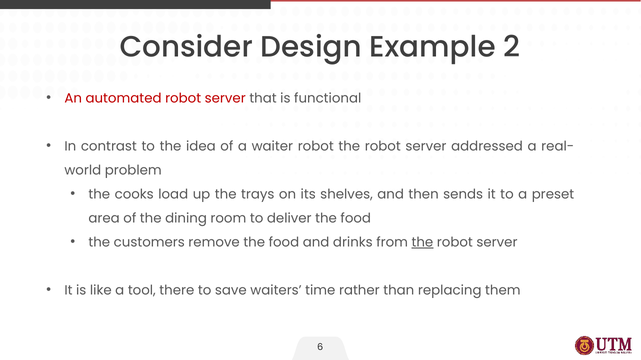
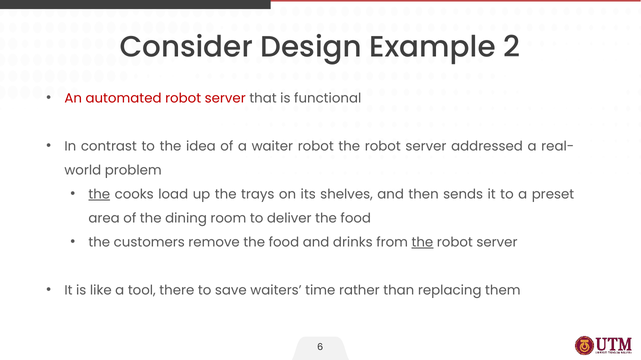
the underline: none -> present (99, 195)
